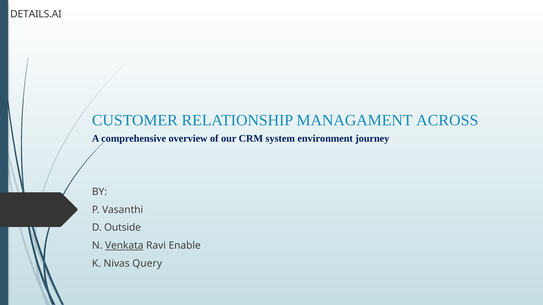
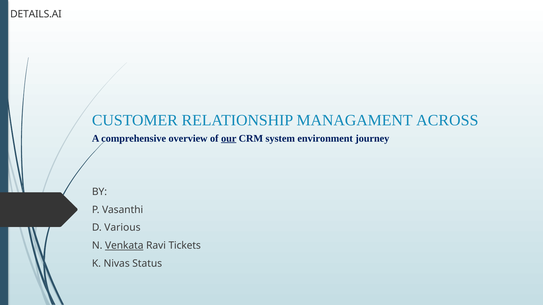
our underline: none -> present (229, 139)
Outside: Outside -> Various (122, 228)
Enable: Enable -> Tickets (185, 246)
Query: Query -> Status (147, 264)
